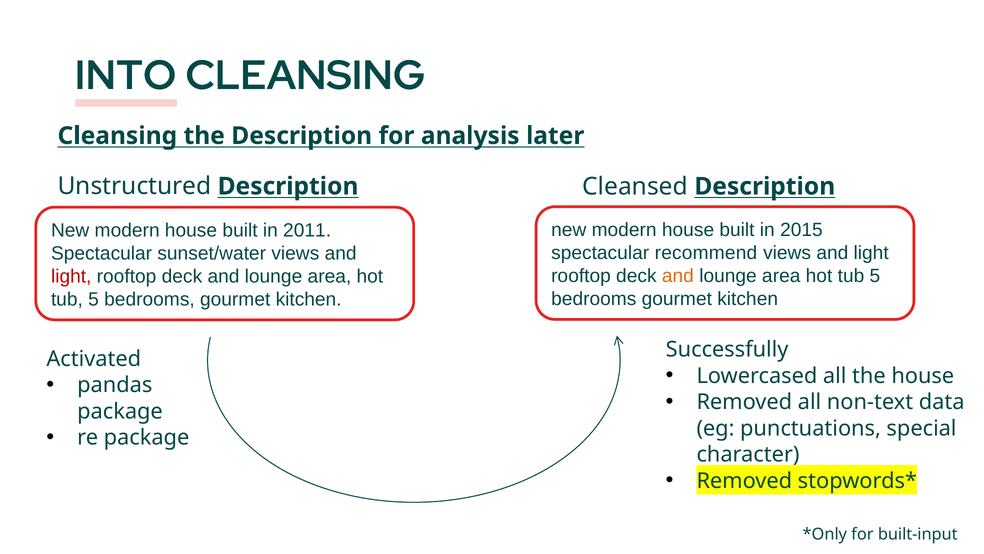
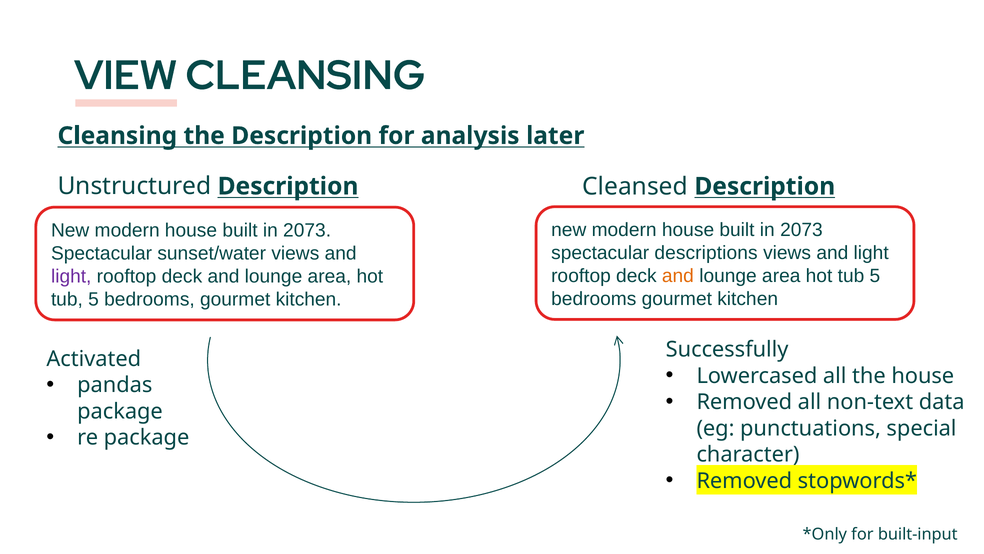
INTO: INTO -> VIEW (126, 75)
2015: 2015 -> 2073 (801, 230)
2011: 2011 -> 2073 (307, 230)
recommend: recommend -> descriptions (706, 253)
light colour: red -> purple (71, 276)
